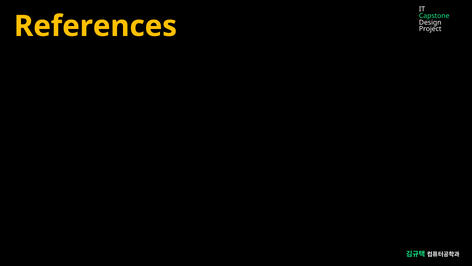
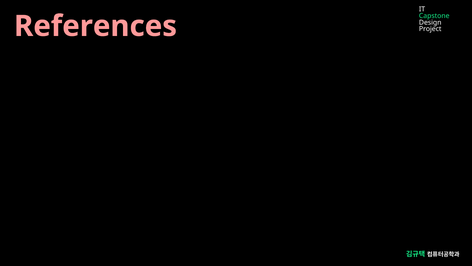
References colour: yellow -> pink (96, 26)
